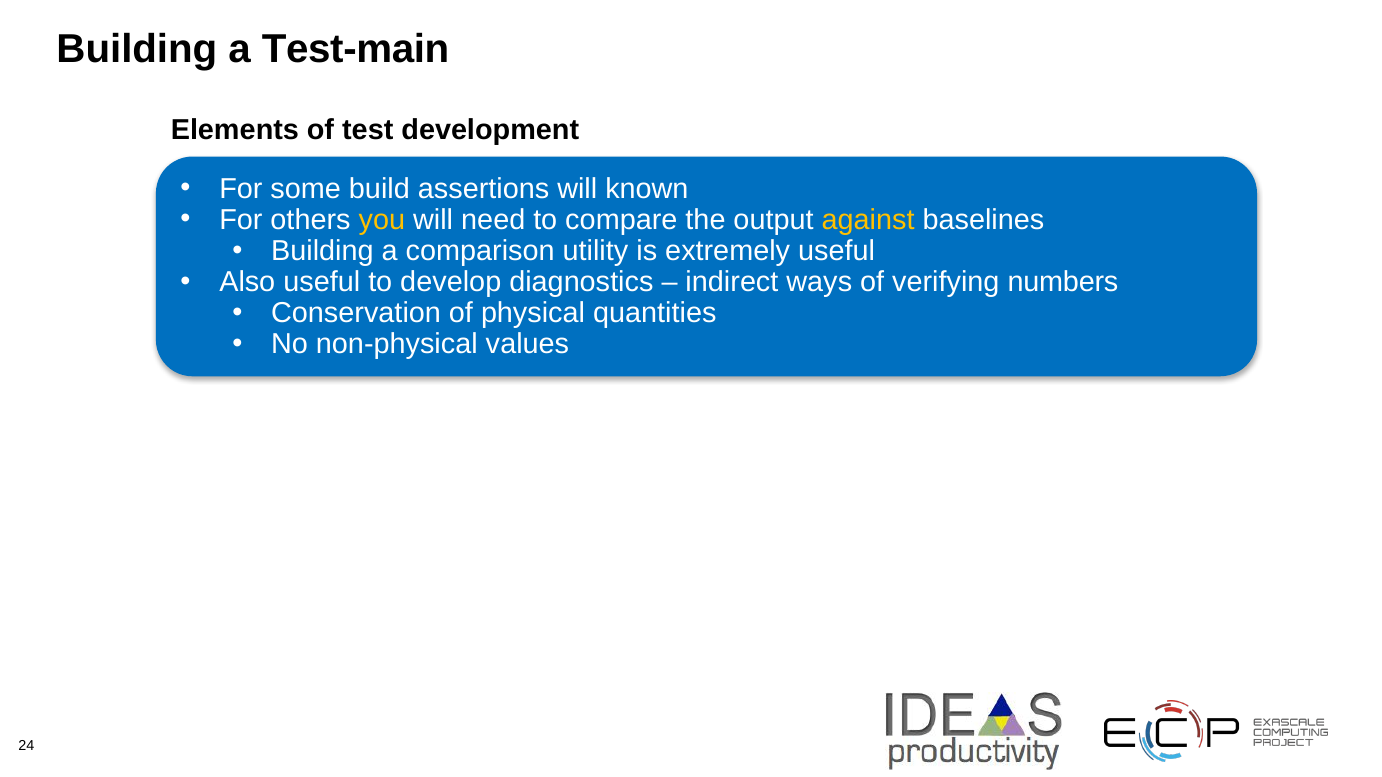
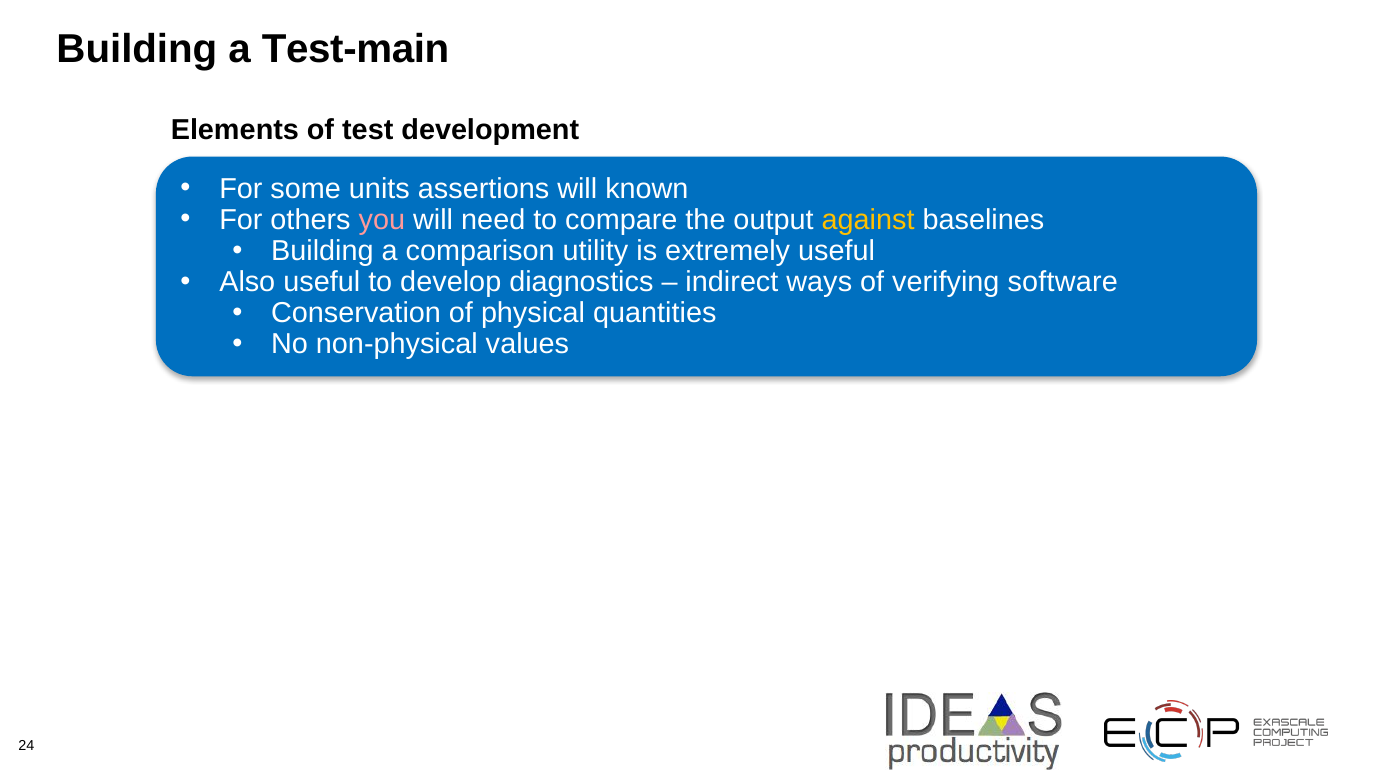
build: build -> units (379, 189)
you colour: yellow -> pink (382, 220)
numbers: numbers -> software (1063, 282)
